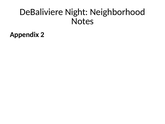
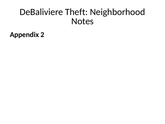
Night: Night -> Theft (76, 12)
